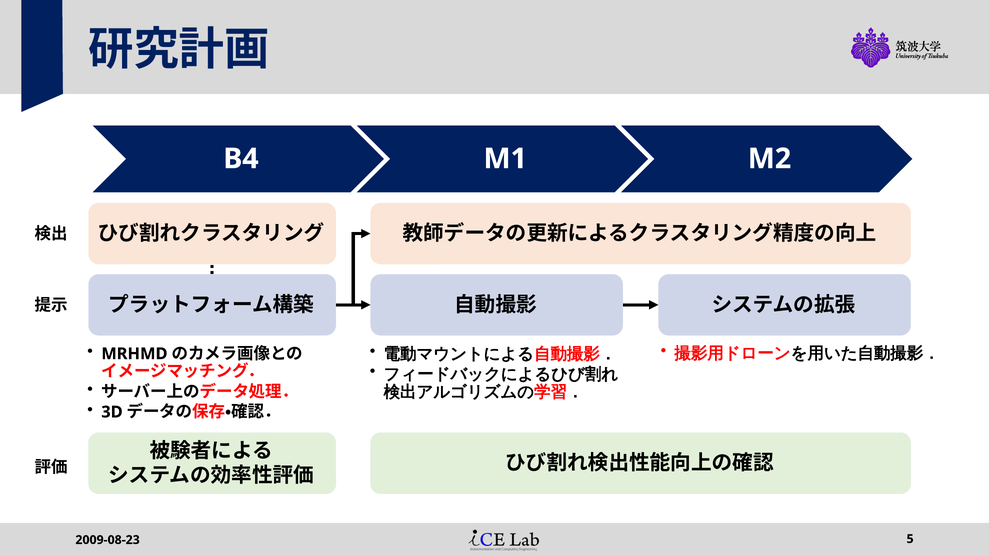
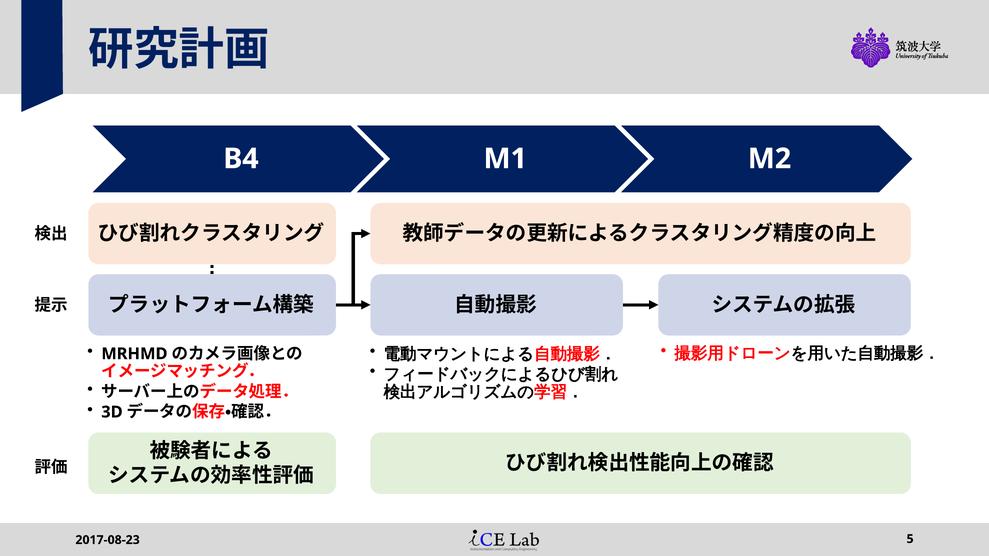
2009-08-23: 2009-08-23 -> 2017-08-23 (108, 540)
